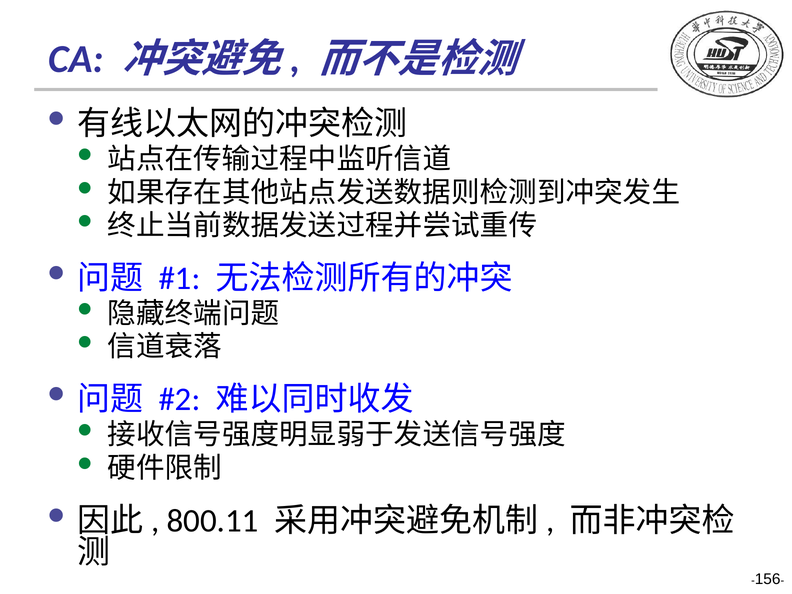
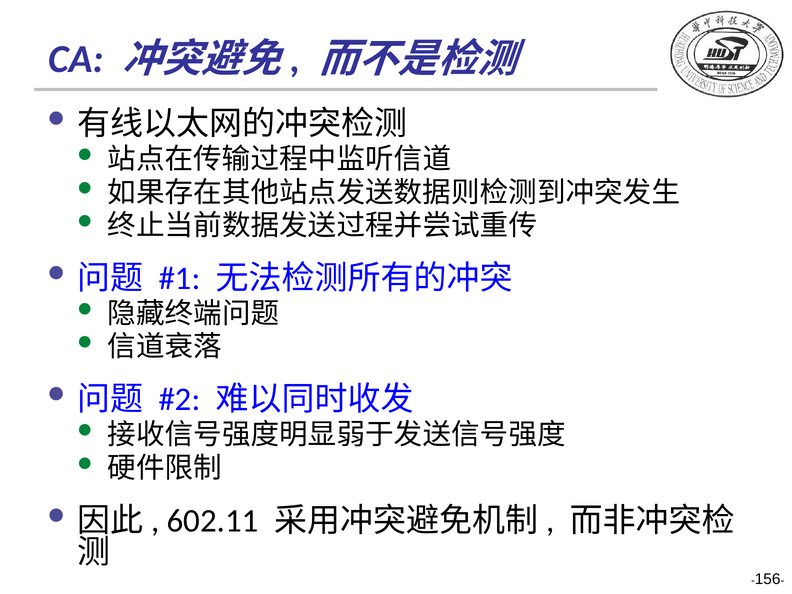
800.11: 800.11 -> 602.11 (213, 521)
